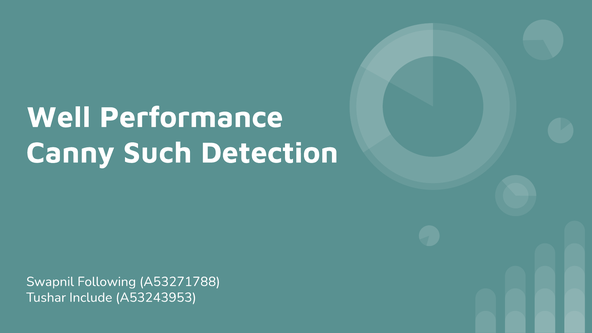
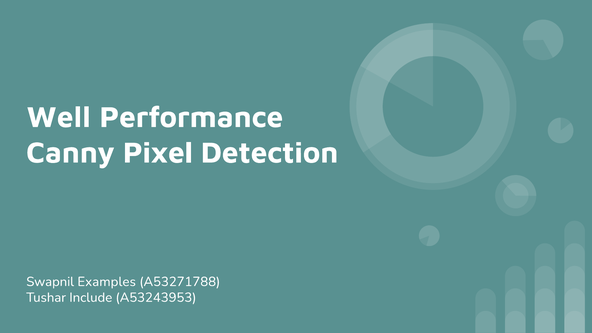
Such: Such -> Pixel (158, 153)
Following: Following -> Examples (107, 282)
